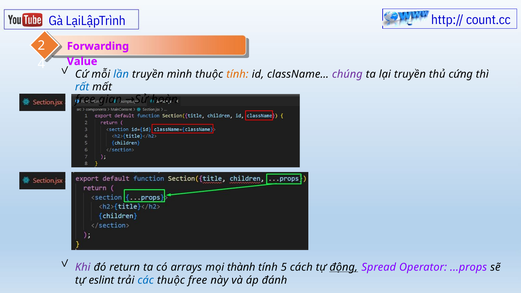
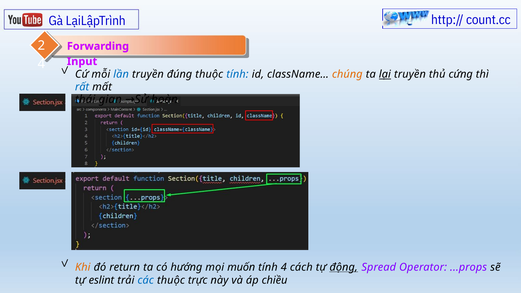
Value: Value -> Input (82, 61)
mình: mình -> đúng (180, 74)
tính colour: orange -> blue (237, 74)
chúng colour: purple -> orange (347, 74)
lại underline: none -> present (385, 74)
free: free -> thái (85, 100)
Khi colour: purple -> orange (83, 267)
arrays: arrays -> hướng (186, 267)
thành: thành -> muốn (241, 267)
tính 5: 5 -> 4 (284, 267)
thuộc free: free -> trực (198, 280)
đánh: đánh -> chiều (275, 280)
